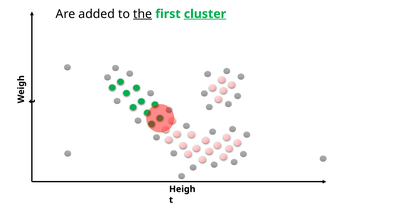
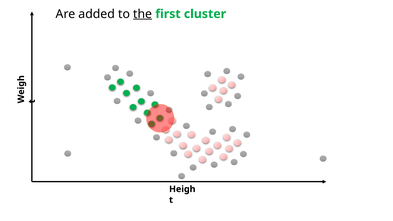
cluster underline: present -> none (205, 14)
